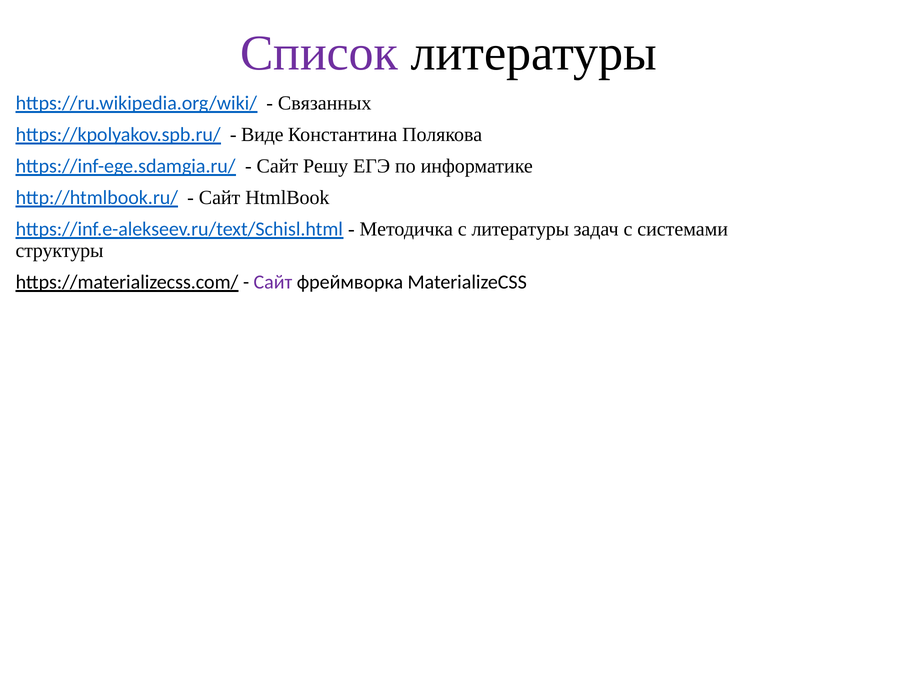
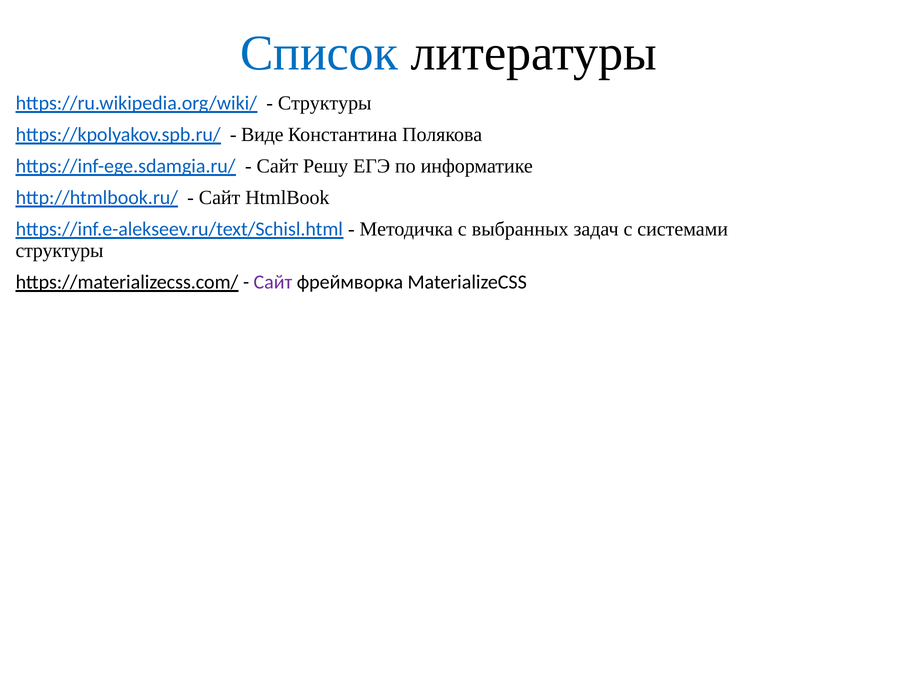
Список colour: purple -> blue (319, 53)
Связанных: Связанных -> Структуры (325, 103)
с литературы: литературы -> выбранных (520, 229)
